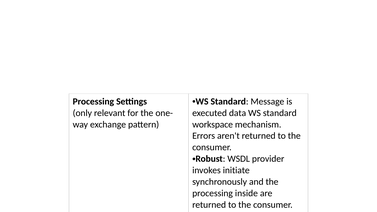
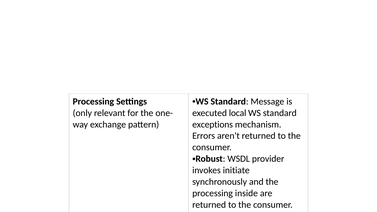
data: data -> local (238, 113)
workspace: workspace -> exceptions (213, 124)
